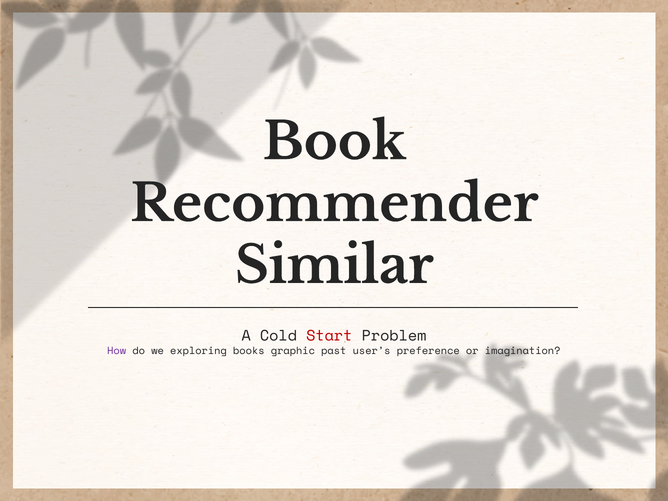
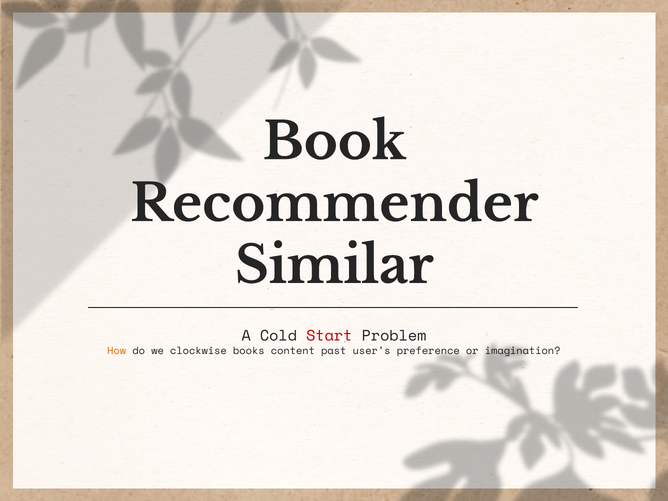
How colour: purple -> orange (117, 351)
exploring: exploring -> clockwise (198, 351)
graphic: graphic -> content (293, 351)
